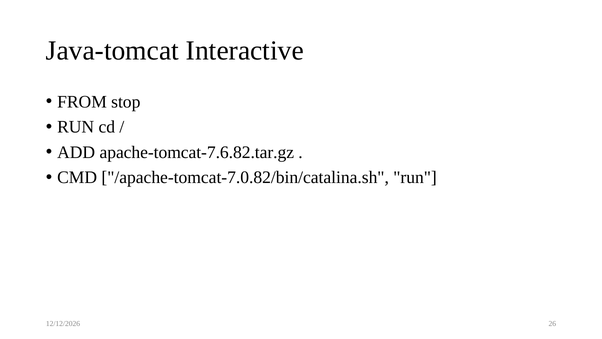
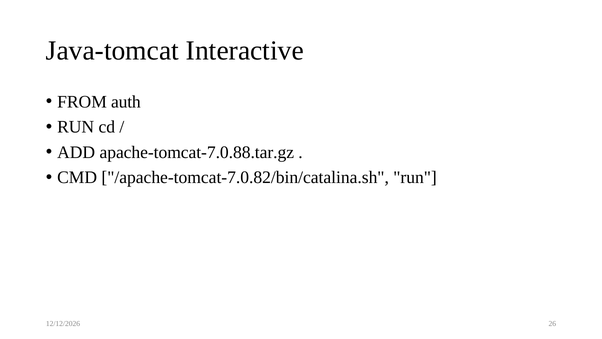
stop: stop -> auth (126, 102)
apache-tomcat-7.6.82.tar.gz: apache-tomcat-7.6.82.tar.gz -> apache-tomcat-7.0.88.tar.gz (197, 152)
